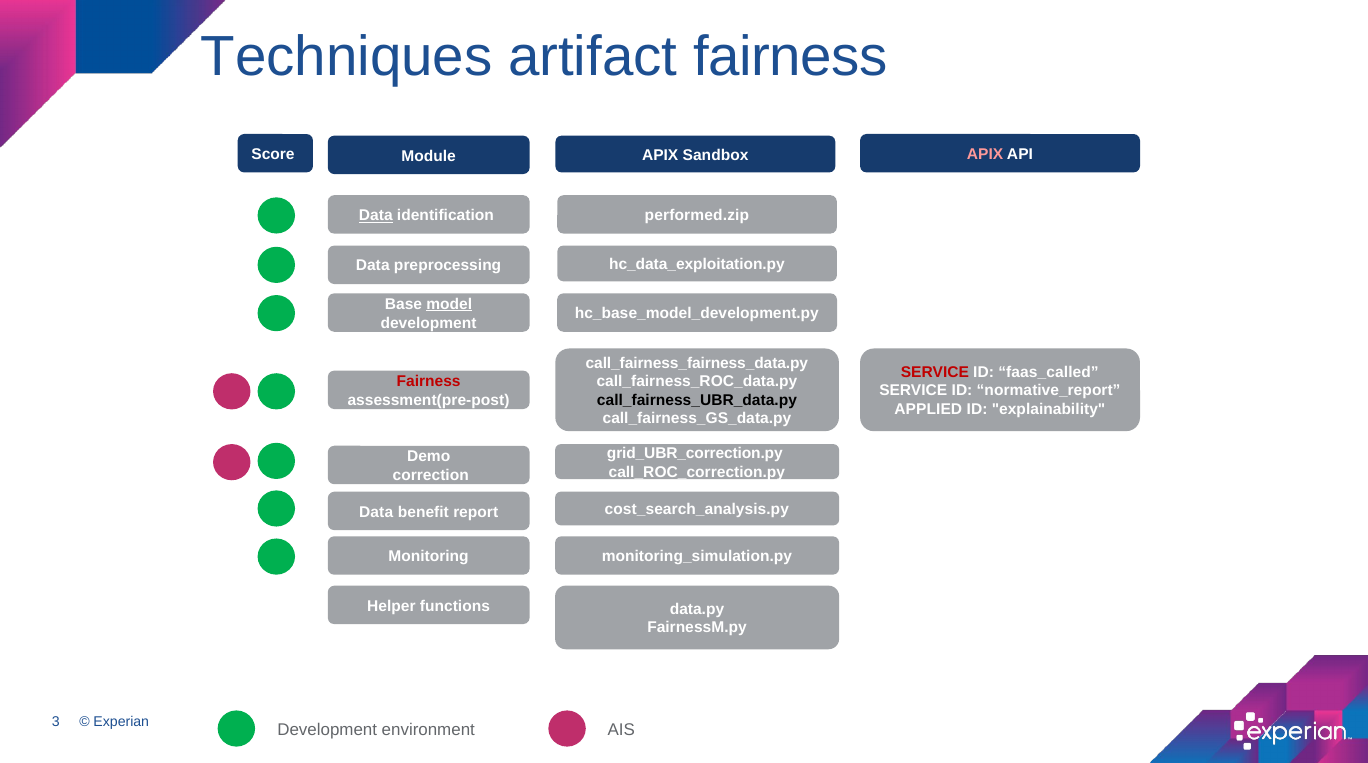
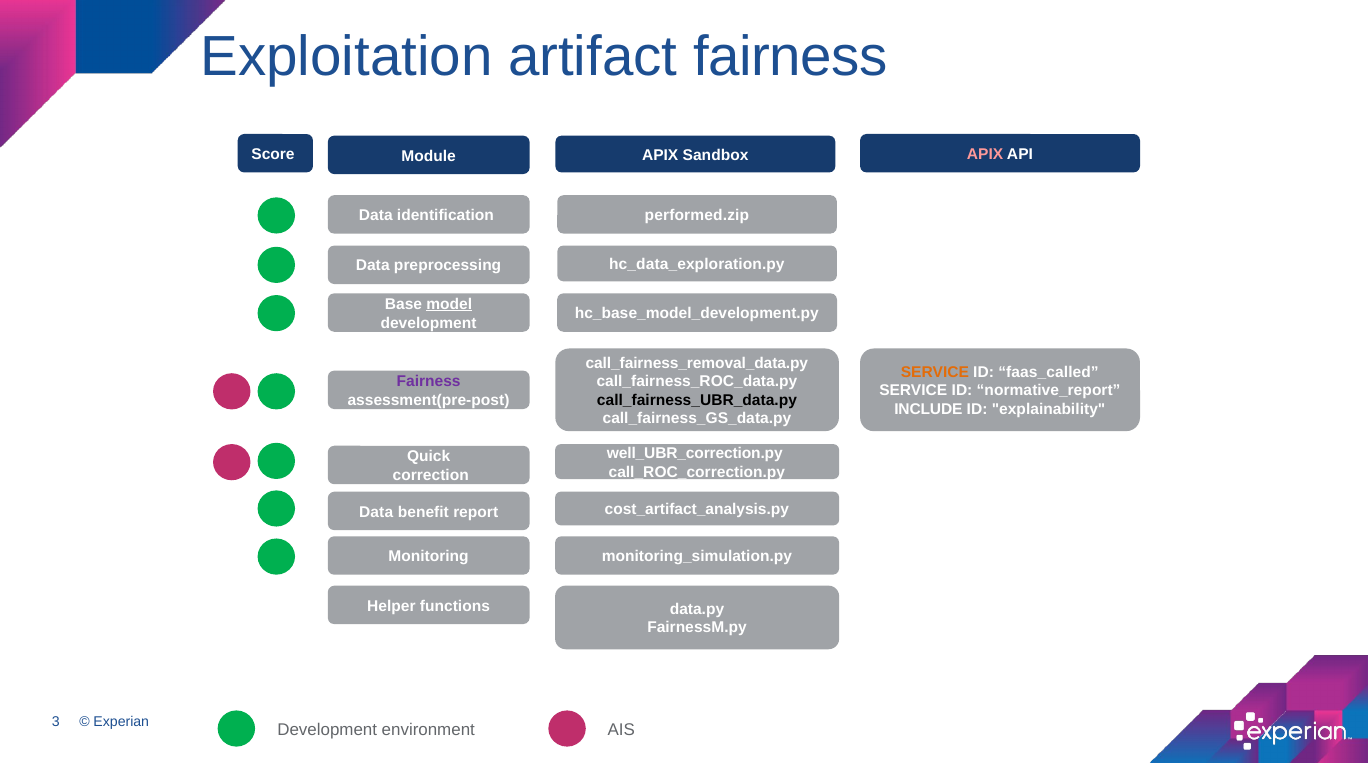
Techniques: Techniques -> Exploitation (347, 57)
Data underline: present -> none (376, 215)
hc_data_exploitation.py: hc_data_exploitation.py -> hc_data_exploration.py (697, 265)
call_fairness_fairness_data.py: call_fairness_fairness_data.py -> call_fairness_removal_data.py (697, 363)
SERVICE colour: red -> orange (935, 372)
Fairness colour: red -> purple (429, 382)
APPLIED: APPLIED -> INCLUDE (928, 410)
grid_UBR_correction.py: grid_UBR_correction.py -> well_UBR_correction.py (695, 453)
Demo: Demo -> Quick (429, 457)
cost_search_analysis.py: cost_search_analysis.py -> cost_artifact_analysis.py (697, 510)
